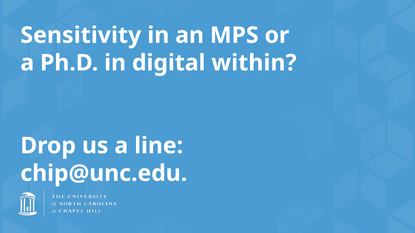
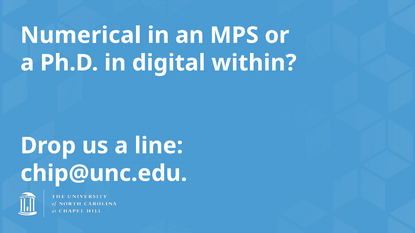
Sensitivity: Sensitivity -> Numerical (81, 35)
